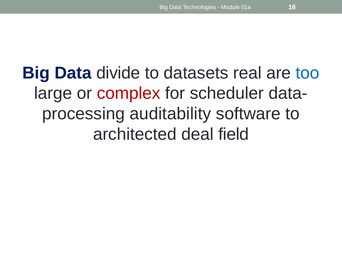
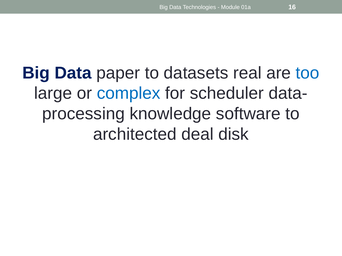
divide: divide -> paper (118, 73)
complex colour: red -> blue (129, 94)
auditability: auditability -> knowledge (170, 114)
field: field -> disk (234, 135)
